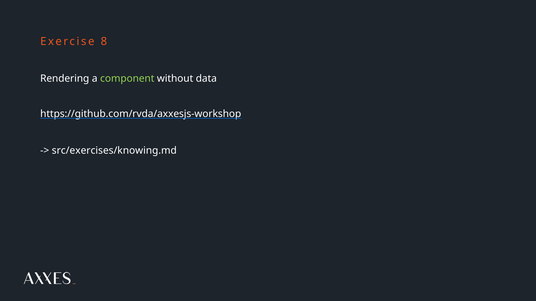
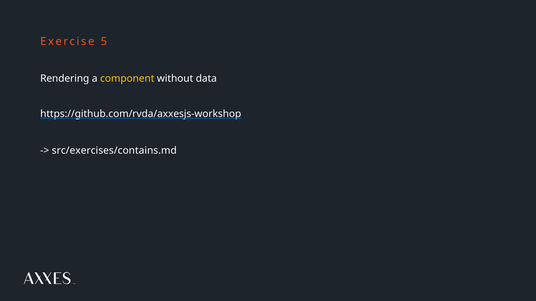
8: 8 -> 5 (104, 42)
component colour: light green -> yellow (127, 79)
src/exercises/knowing.md: src/exercises/knowing.md -> src/exercises/contains.md (114, 151)
